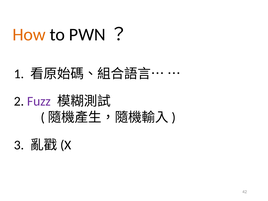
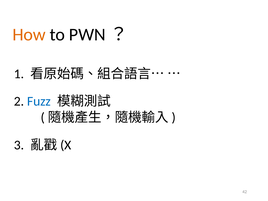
Fuzz colour: purple -> blue (39, 101)
